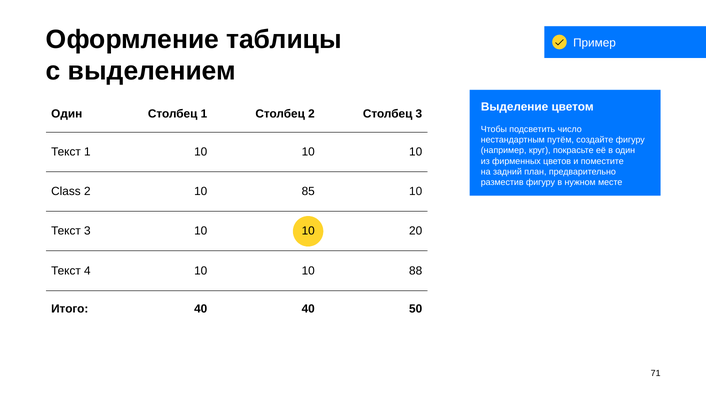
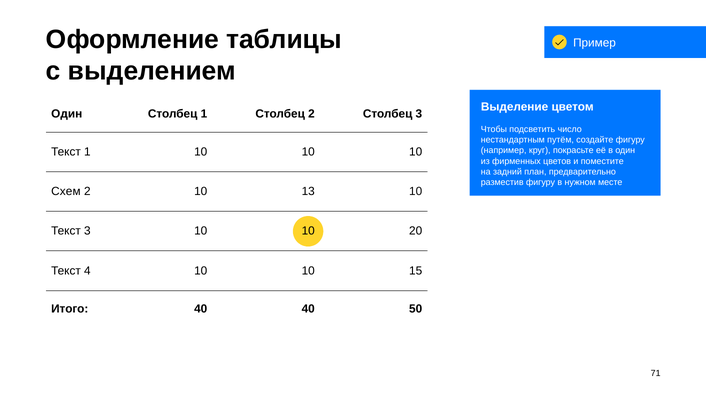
Class: Class -> Схем (66, 192)
85: 85 -> 13 (308, 192)
88: 88 -> 15 (416, 271)
